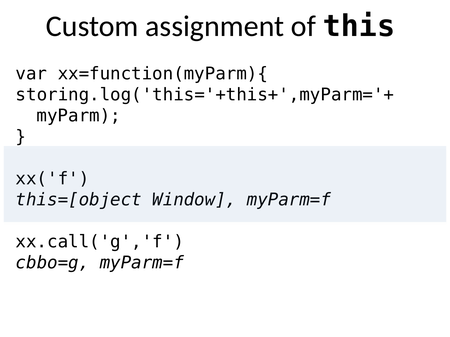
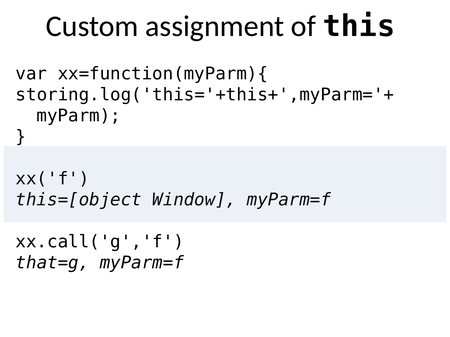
cbbo=g: cbbo=g -> that=g (52, 263)
